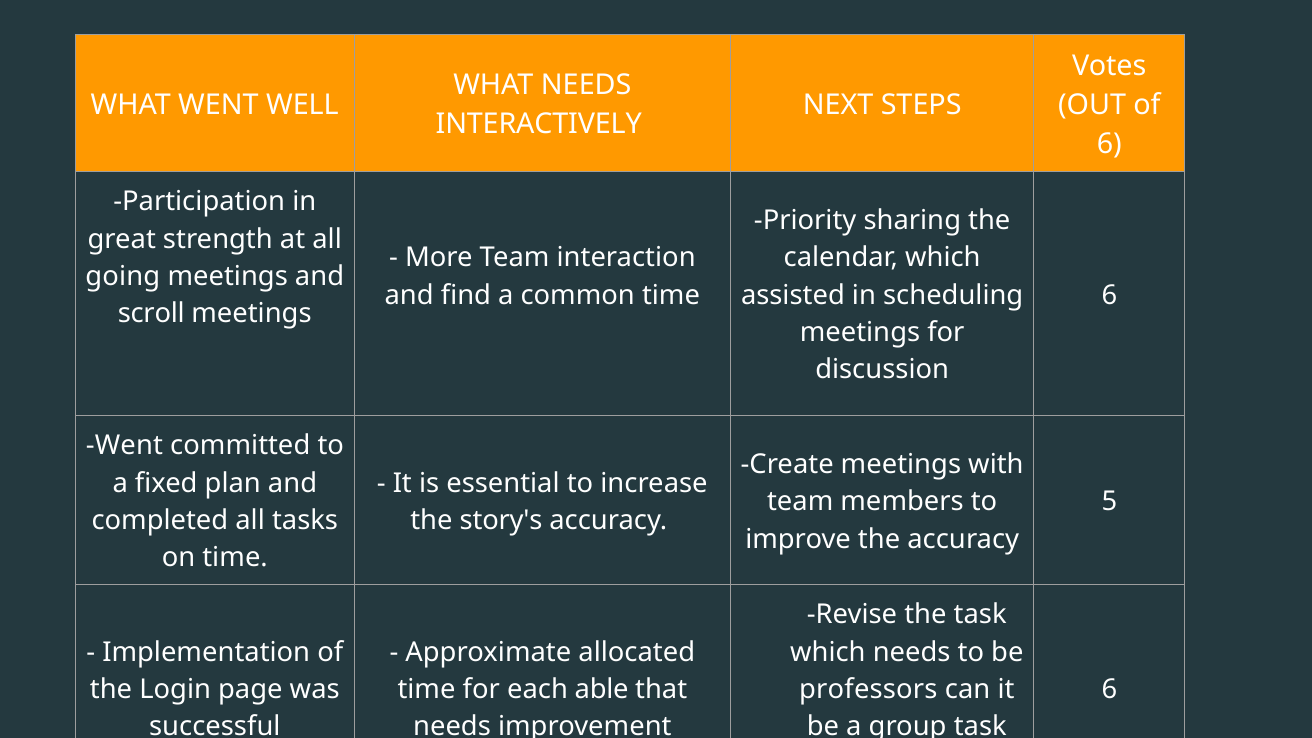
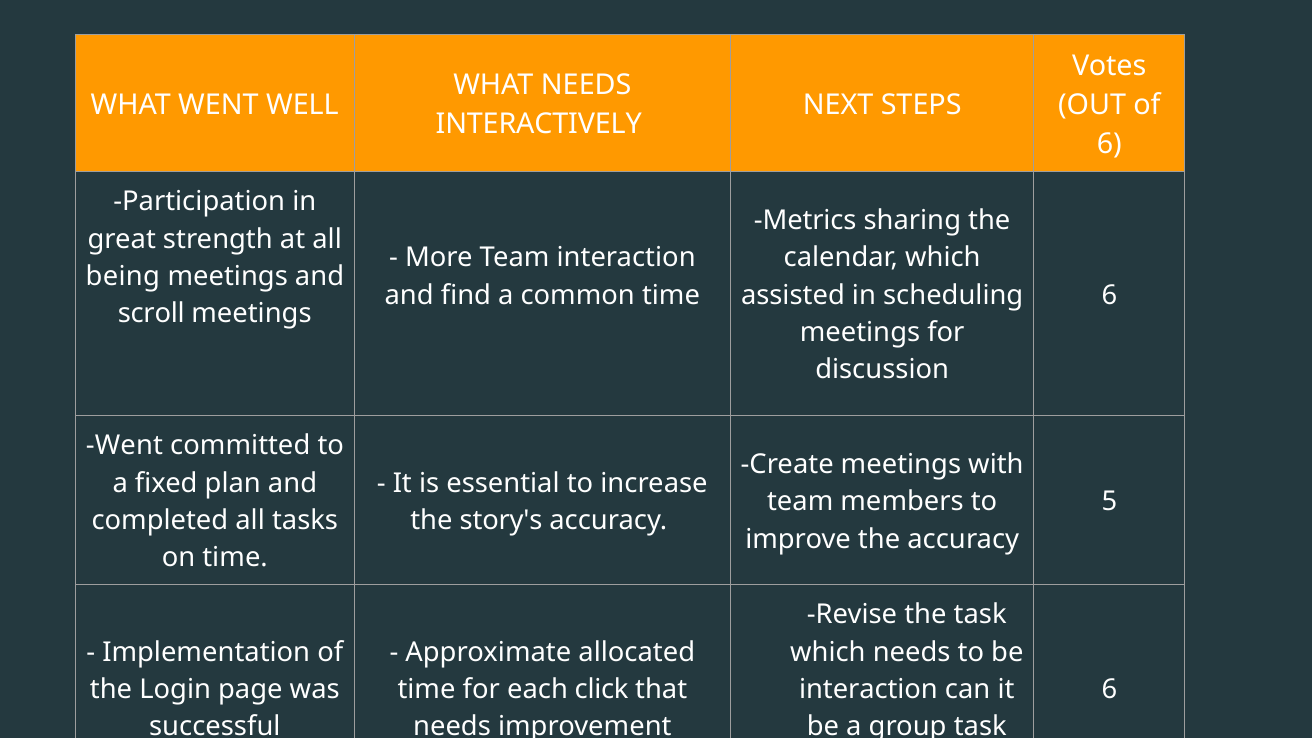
Priority: Priority -> Metrics (805, 220)
going: going -> being (123, 276)
able: able -> click (602, 690)
professors: professors -> interaction (869, 690)
